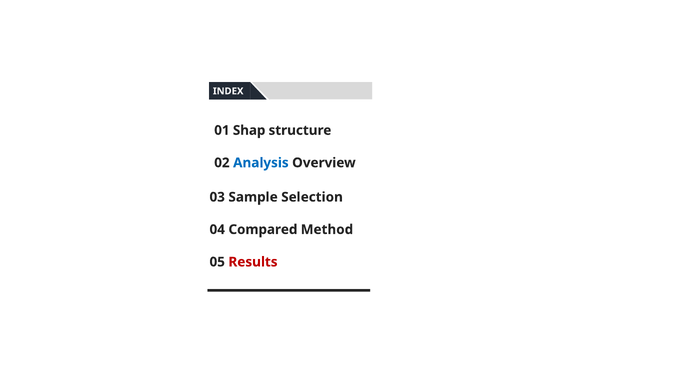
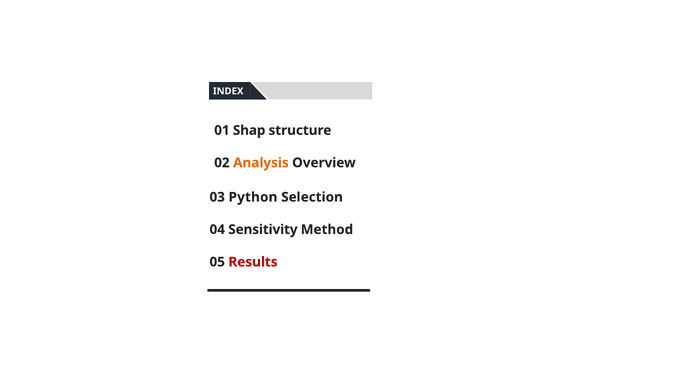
Analysis colour: blue -> orange (261, 163)
Sample: Sample -> Python (253, 197)
Compared: Compared -> Sensitivity (263, 230)
